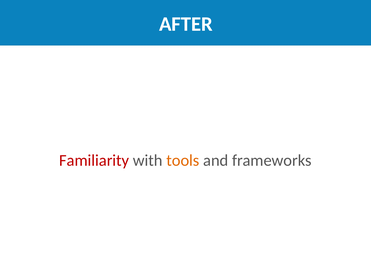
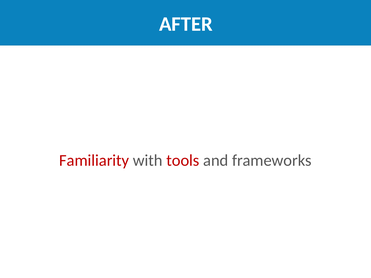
tools colour: orange -> red (183, 161)
